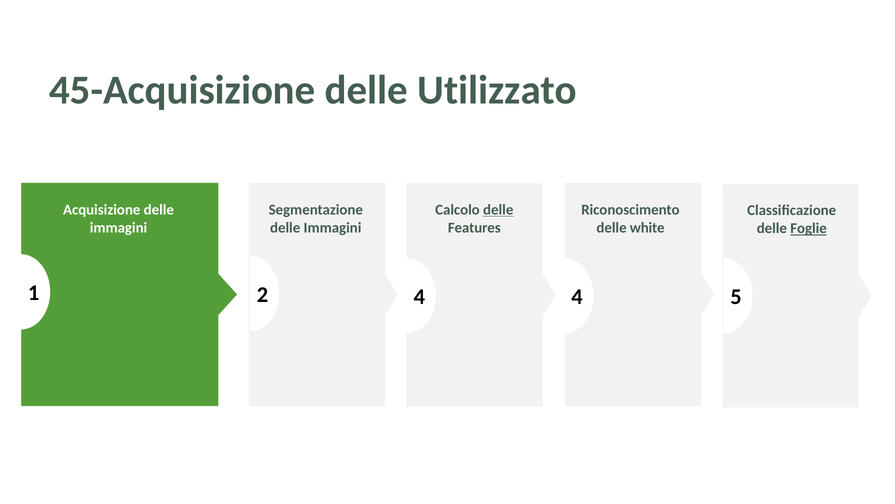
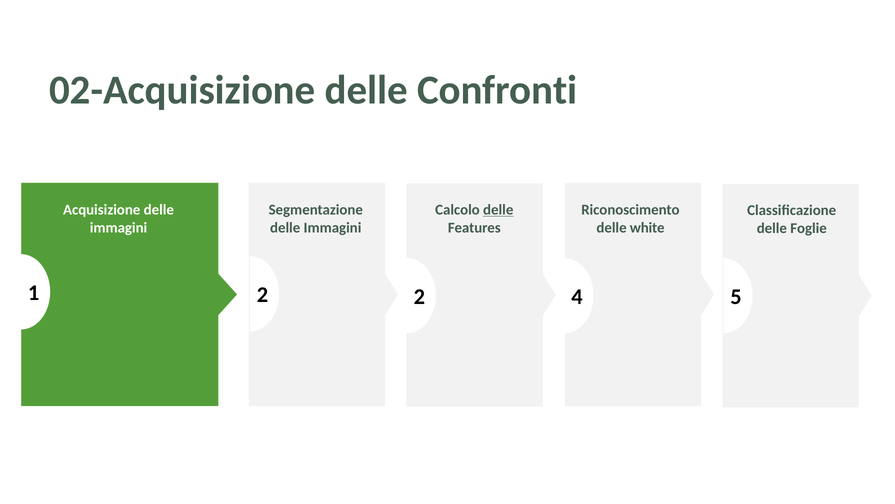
45-Acquisizione: 45-Acquisizione -> 02-Acquisizione (182, 90)
Utilizzato: Utilizzato -> Confronti (497, 90)
Foglie underline: present -> none (809, 228)
2 4: 4 -> 2 (419, 296)
